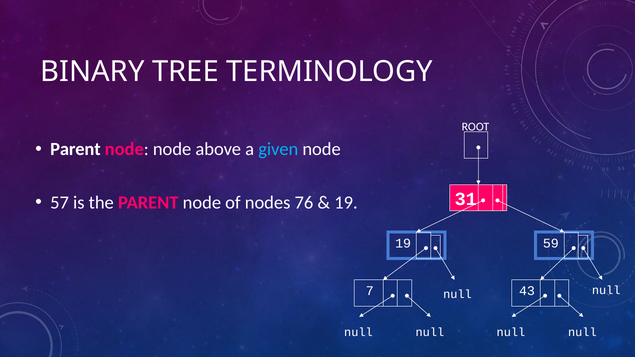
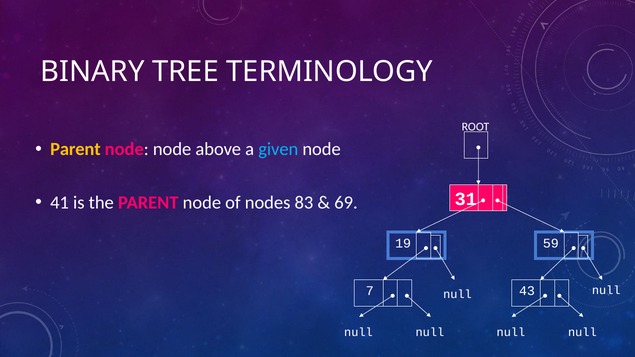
Parent colour: white -> yellow (75, 149)
57: 57 -> 41 (60, 203)
76: 76 -> 83 (304, 203)
19: 19 -> 69 (346, 203)
